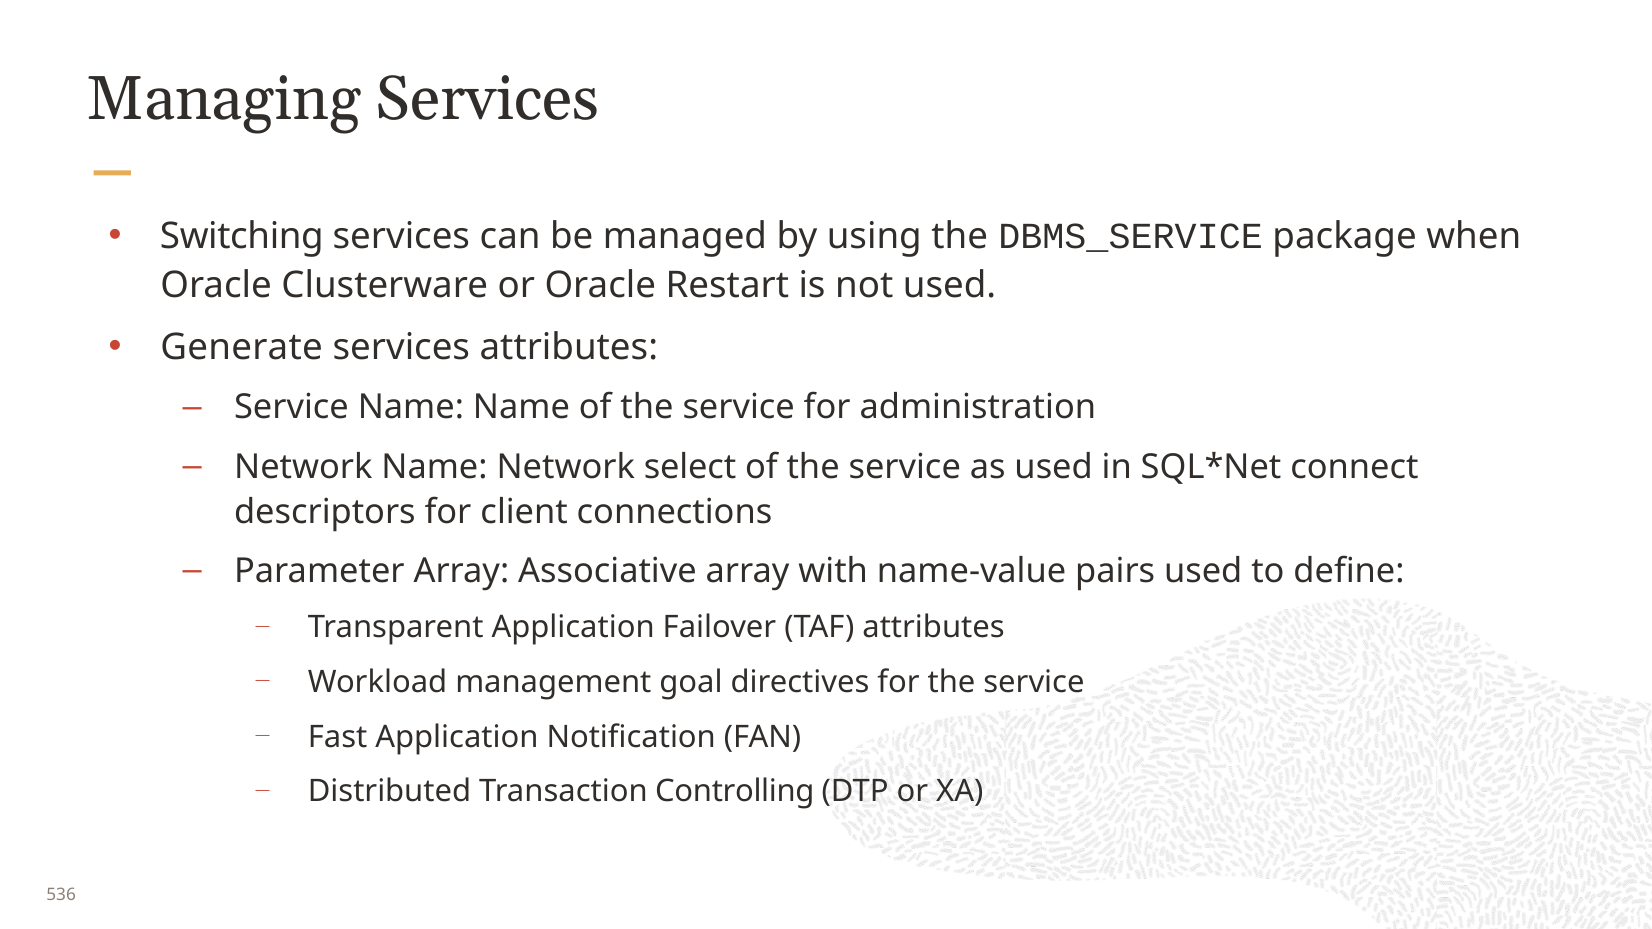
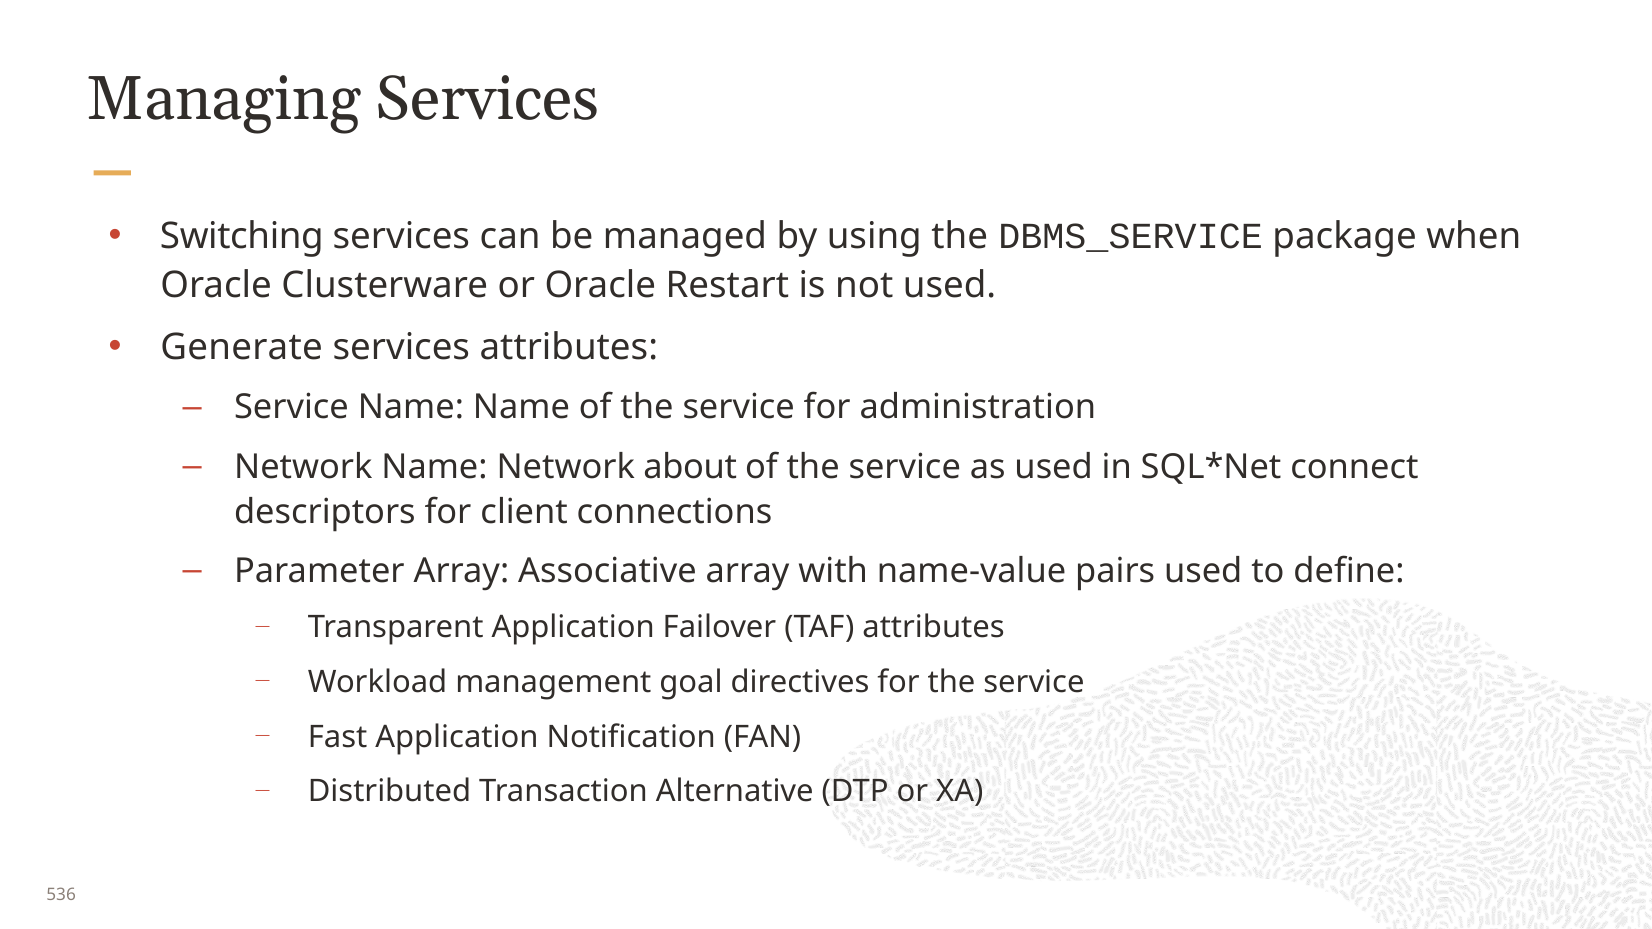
select: select -> about (690, 467)
Controlling: Controlling -> Alternative (735, 792)
